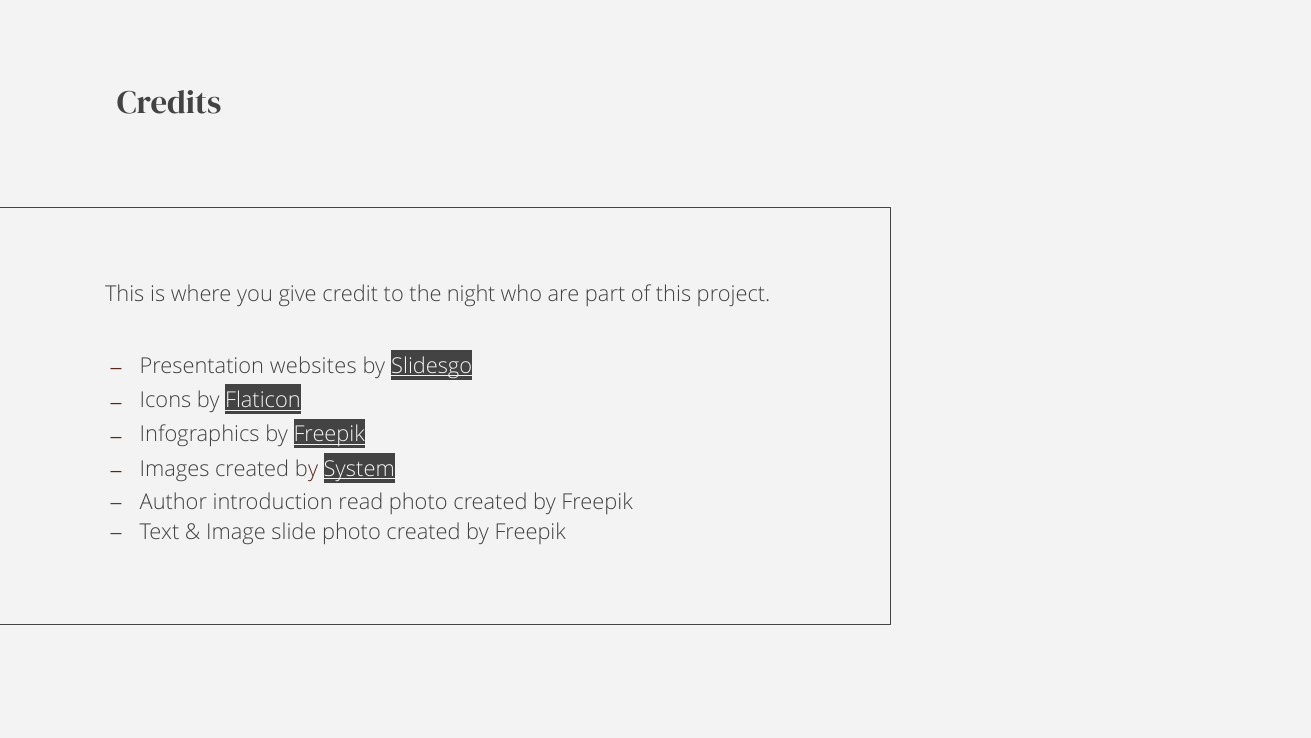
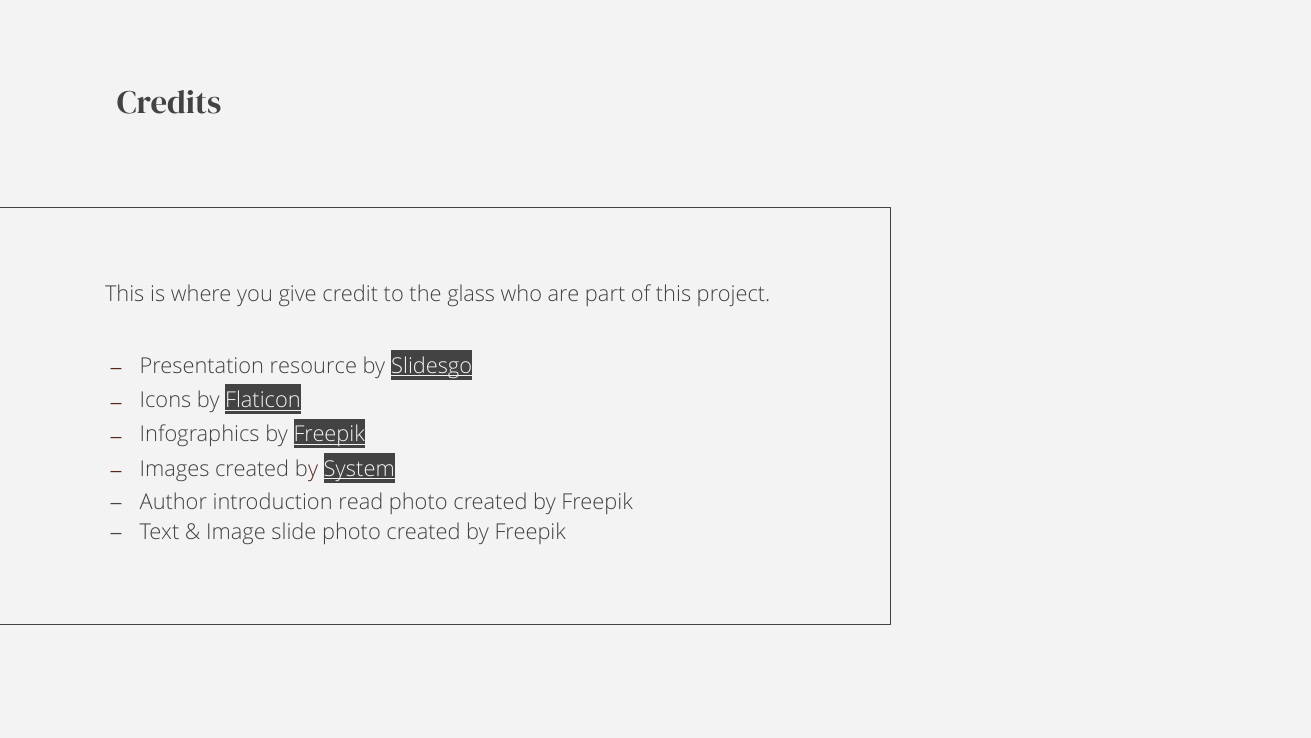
night: night -> glass (471, 294)
websites: websites -> resource (313, 366)
